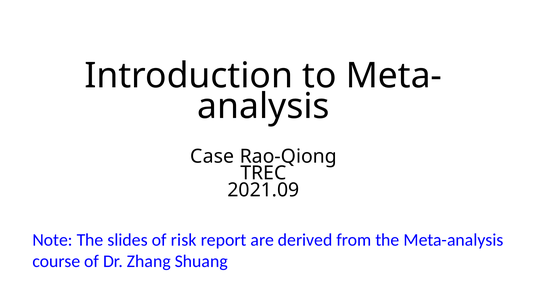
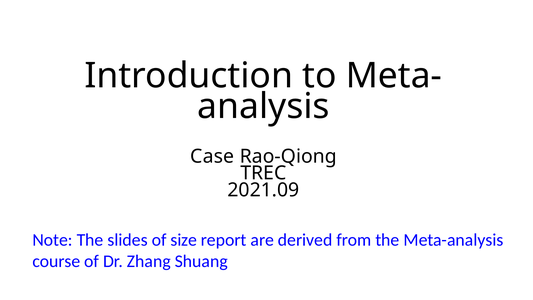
risk: risk -> size (184, 240)
